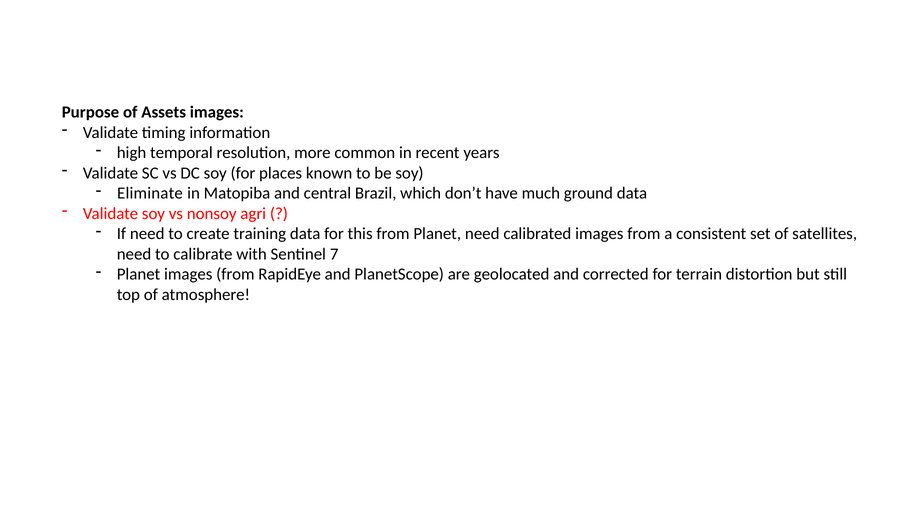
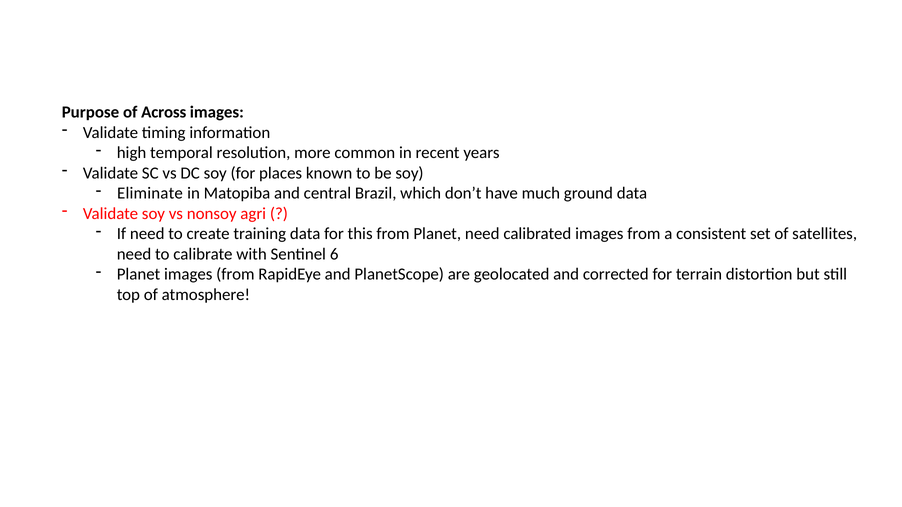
Assets: Assets -> Across (164, 112)
7: 7 -> 6 (334, 254)
